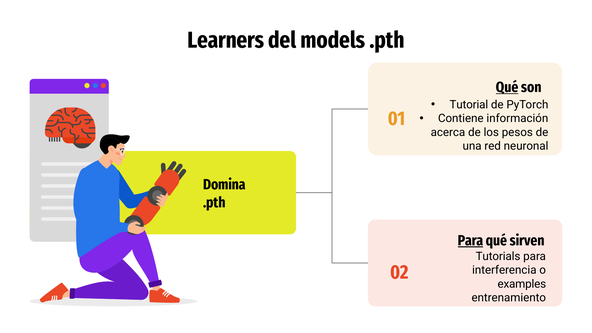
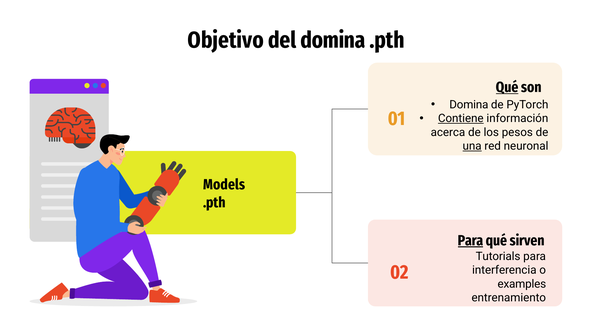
Learners: Learners -> Objetivo (226, 40)
del models: models -> domina (333, 40)
Tutorial: Tutorial -> Domina (469, 105)
Contiene underline: none -> present (461, 118)
una underline: none -> present (472, 146)
Domina: Domina -> Models (224, 185)
